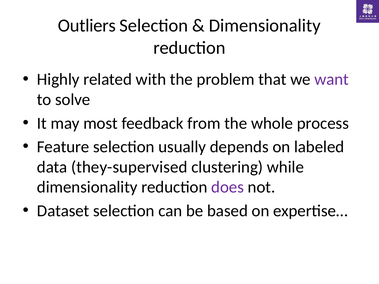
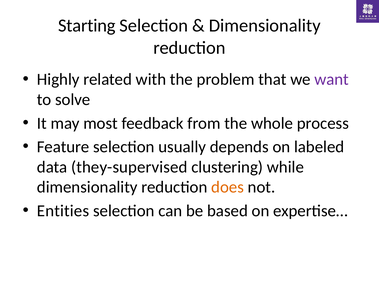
Outliers: Outliers -> Starting (87, 26)
does colour: purple -> orange (228, 187)
Dataset: Dataset -> Entities (63, 211)
